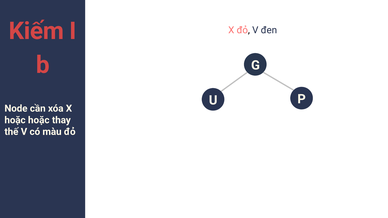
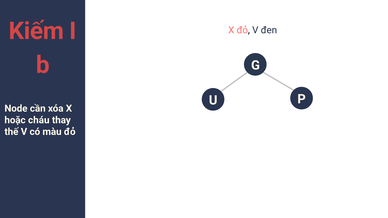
hoặc hoặc: hoặc -> cháu (39, 120)
